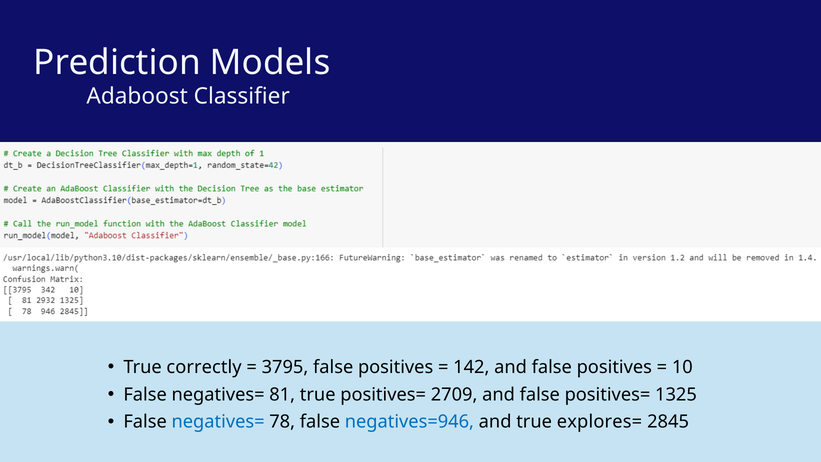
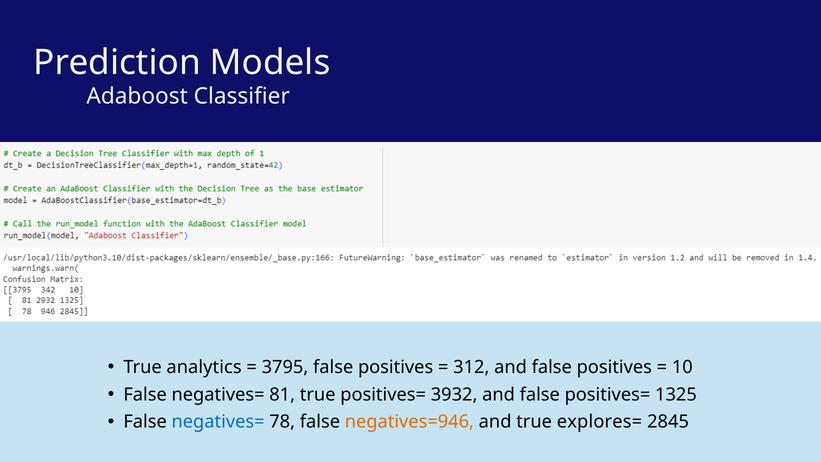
correctly: correctly -> analytics (204, 367)
142: 142 -> 312 (471, 367)
2709: 2709 -> 3932 (454, 394)
negatives=946 colour: blue -> orange (409, 422)
